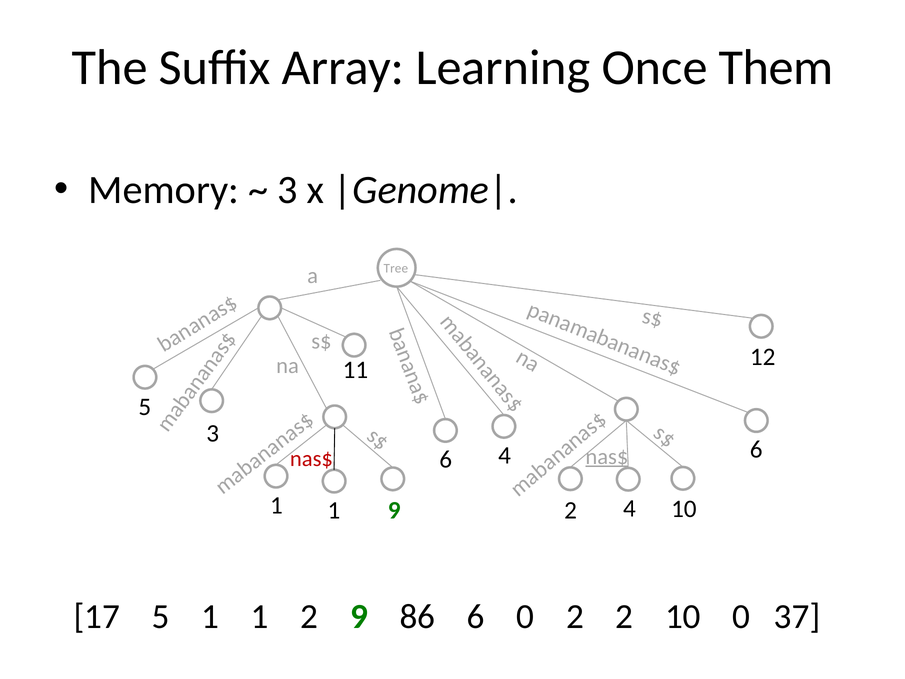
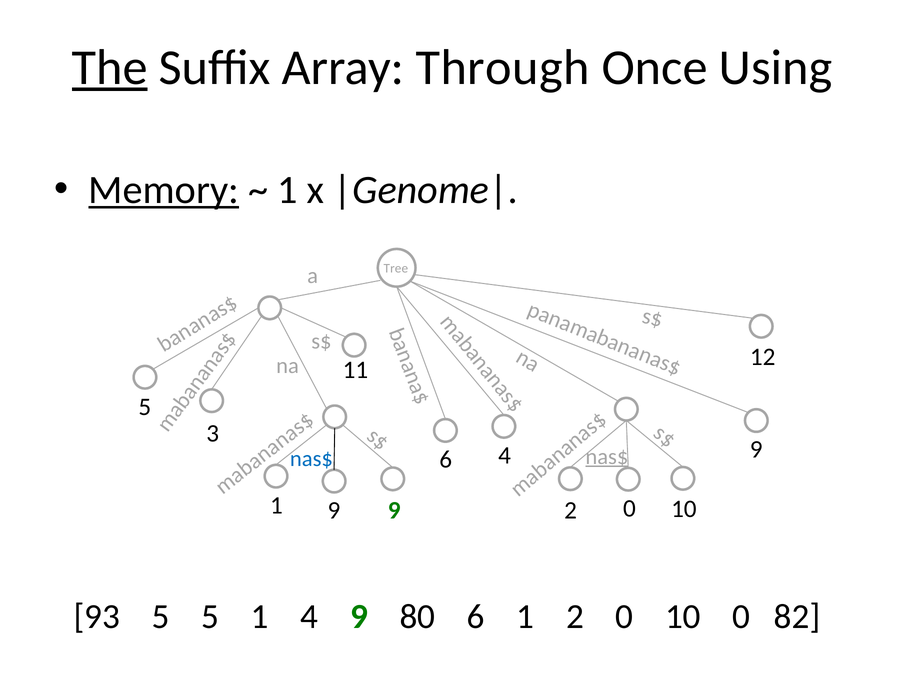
The underline: none -> present (110, 68)
Learning: Learning -> Through (503, 68)
Them: Them -> Using (776, 68)
Memory underline: none -> present (164, 190)
3: 3 -> 1 (288, 190)
6: 6 -> 9 (756, 449)
nas$ colour: red -> blue (311, 458)
1: 1 -> 9 (334, 510)
4: 4 -> 0 (629, 508)
17: 17 -> 93 (97, 616)
5 1: 1 -> 5 (210, 616)
1 2: 2 -> 4 (309, 616)
86: 86 -> 80 (417, 616)
6 0: 0 -> 1 (525, 616)
2: 2 -> 0 (624, 616)
37: 37 -> 82 (797, 616)
